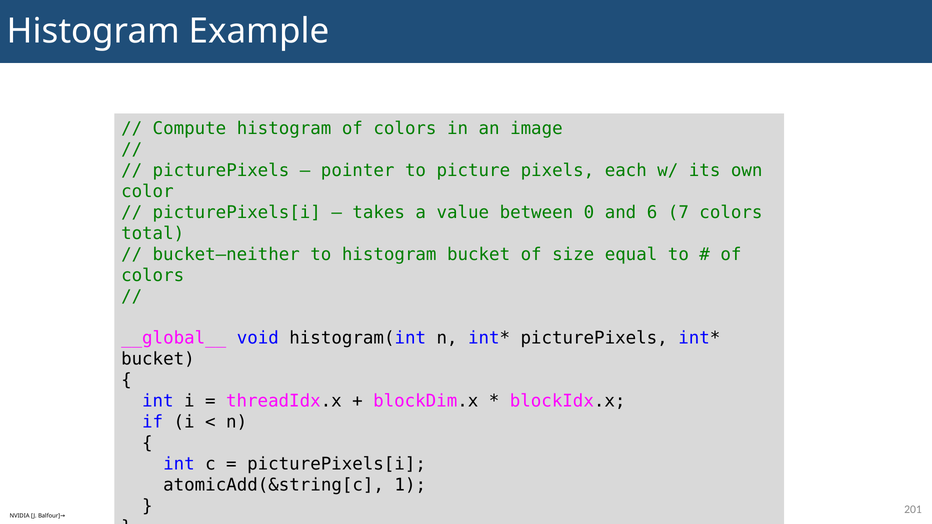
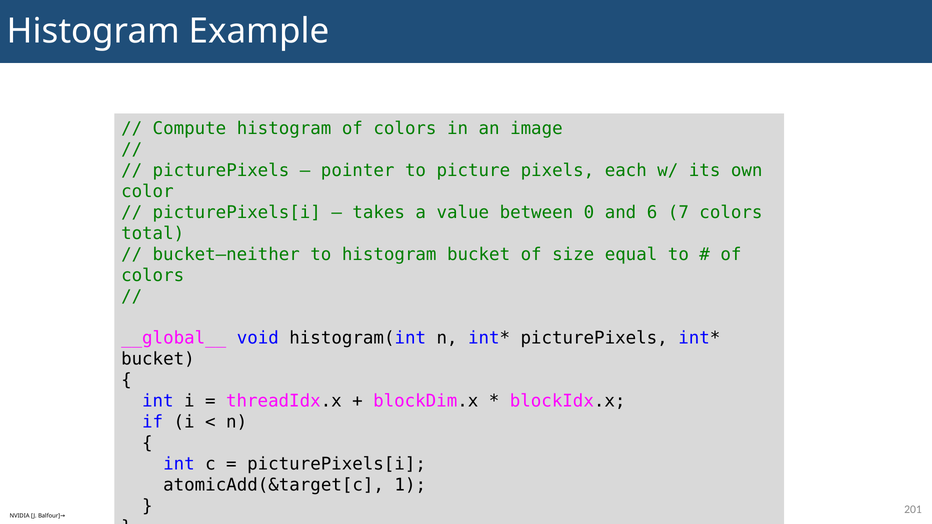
atomicAdd(&string[c: atomicAdd(&string[c -> atomicAdd(&target[c (274, 485)
